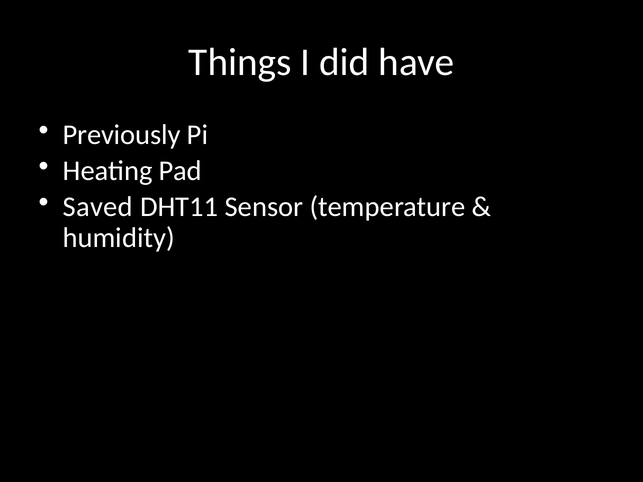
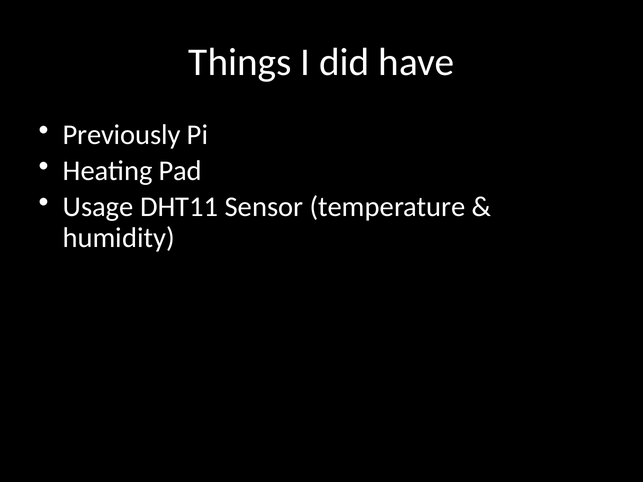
Saved: Saved -> Usage (98, 207)
